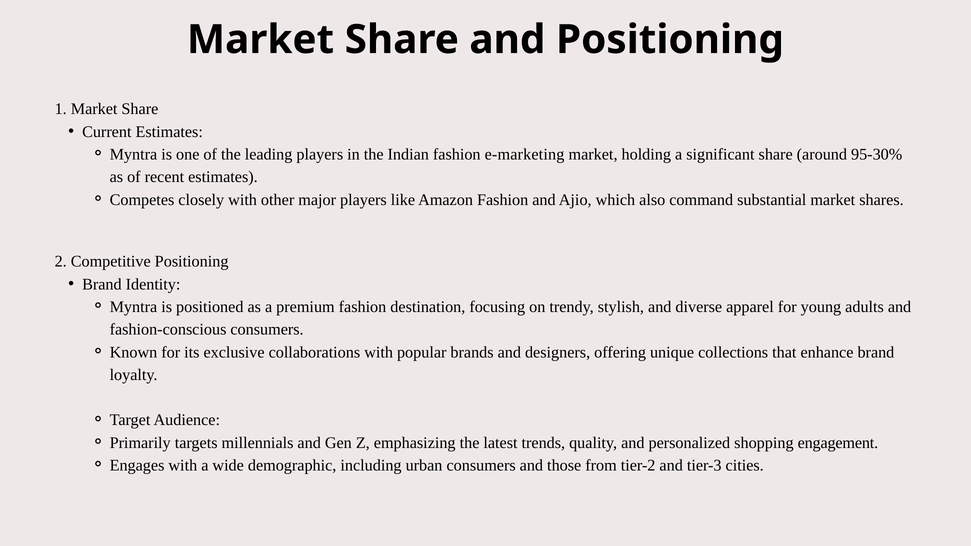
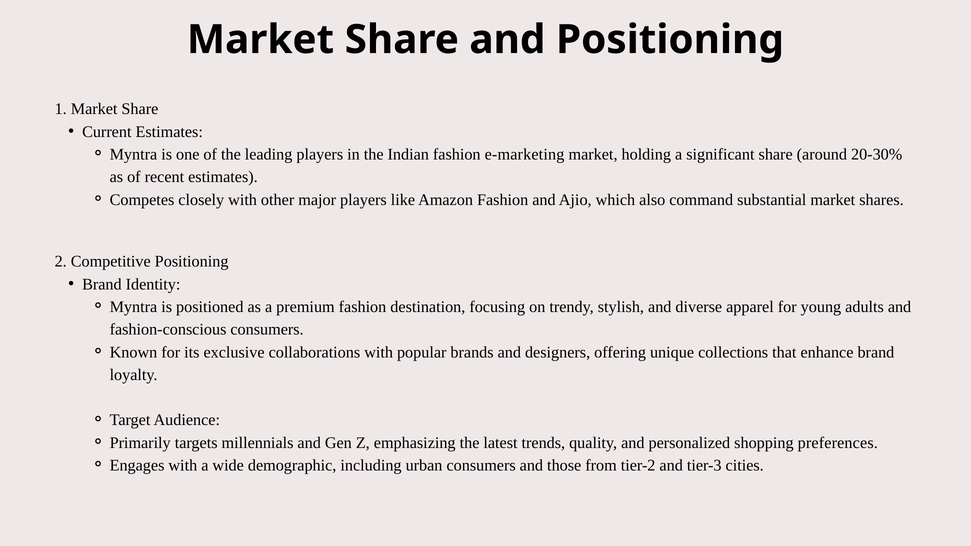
95-30%: 95-30% -> 20-30% (877, 154)
engagement: engagement -> preferences (838, 443)
